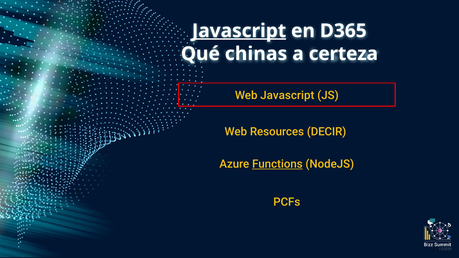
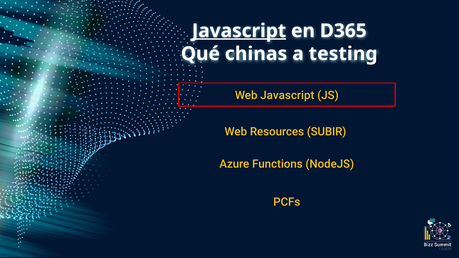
certeza: certeza -> testing (343, 54)
DECIR: DECIR -> SUBIR (327, 132)
Functions underline: present -> none (277, 164)
